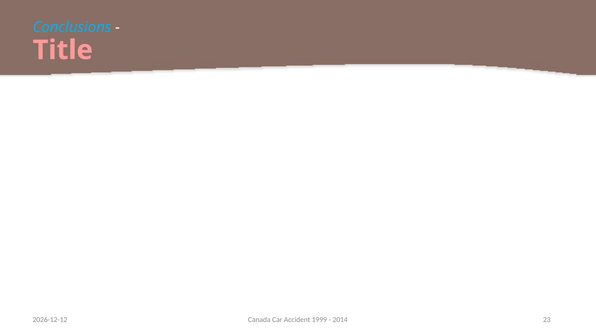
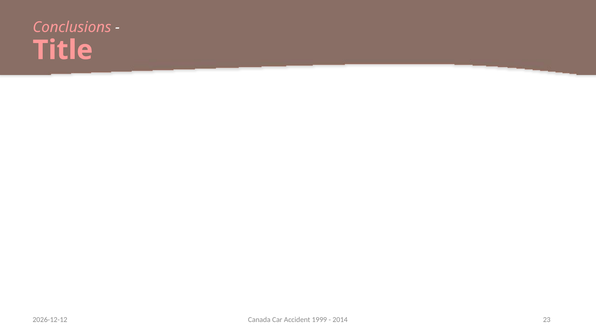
Conclusions colour: light blue -> pink (72, 27)
